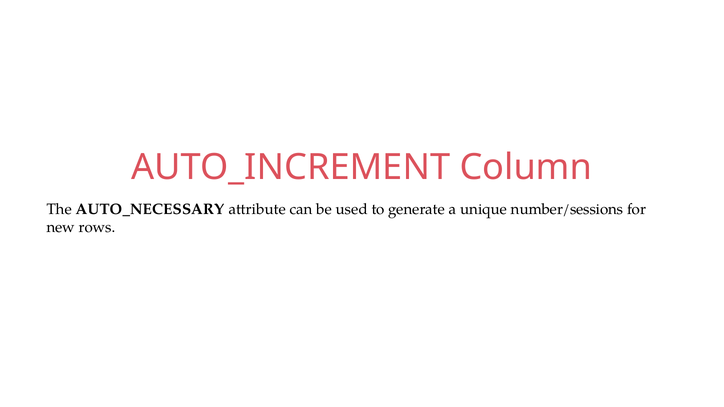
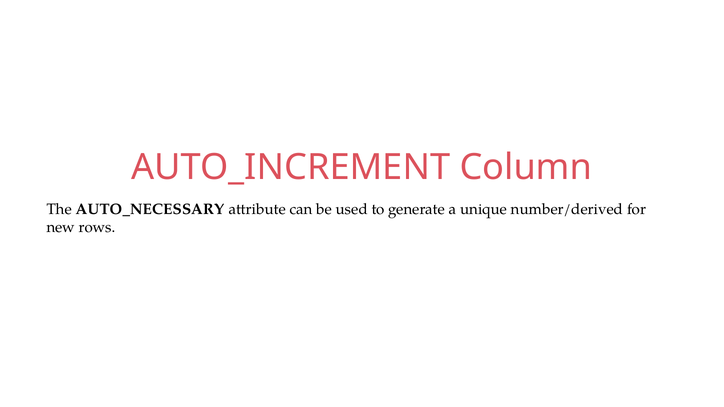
number/sessions: number/sessions -> number/derived (567, 209)
